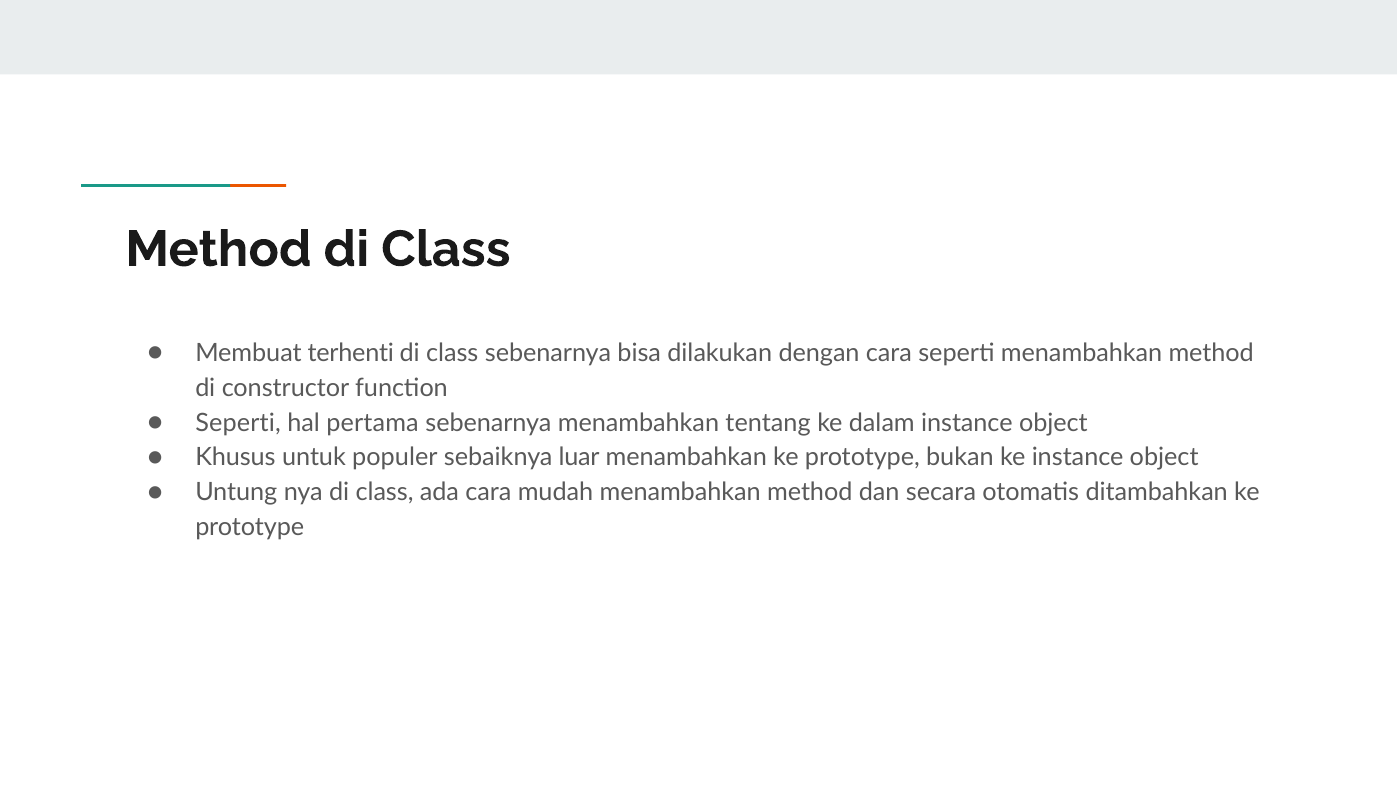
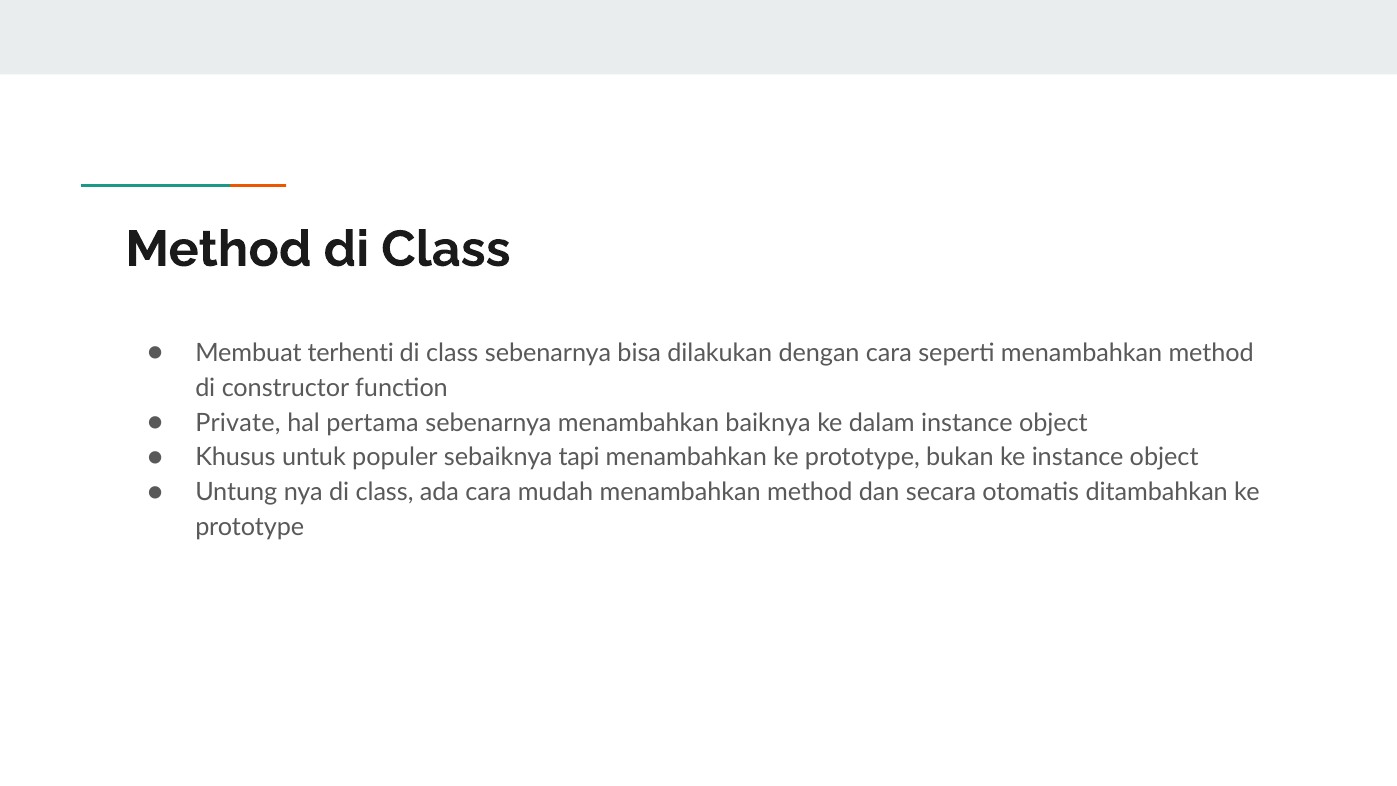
Seperti: Seperti -> Private (238, 423)
tentang: tentang -> baiknya (768, 423)
luar: luar -> tapi (579, 457)
